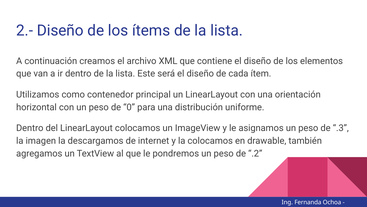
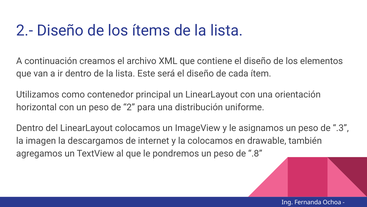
0: 0 -> 2 (129, 107)
.2: .2 -> .8 (255, 153)
